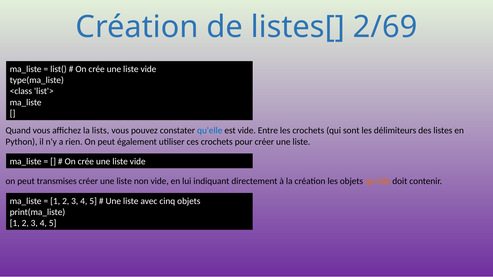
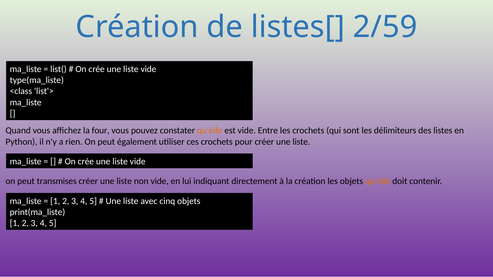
2/69: 2/69 -> 2/59 (385, 27)
lists: lists -> four (101, 131)
qu'elle colour: blue -> orange (210, 131)
